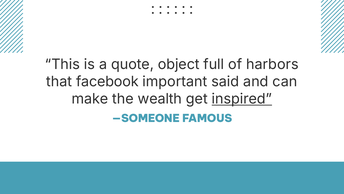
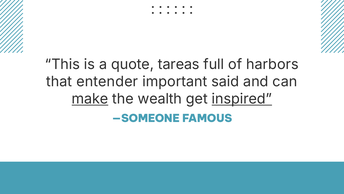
object: object -> tareas (179, 64)
facebook: facebook -> entender (107, 82)
make underline: none -> present (90, 99)
